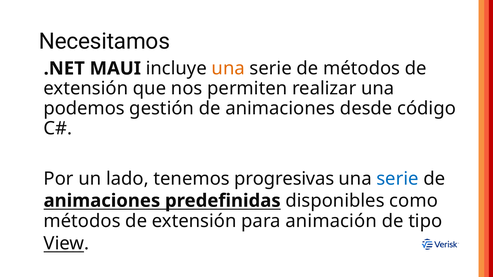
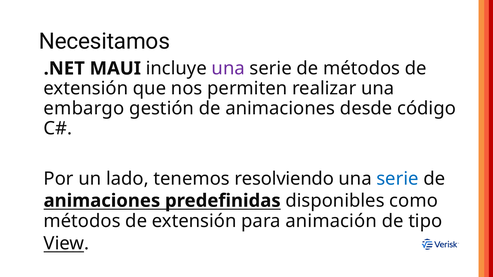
una colour: orange -> purple (228, 69)
podemos: podemos -> embargo (84, 109)
progresivas: progresivas -> resolviendo (284, 179)
